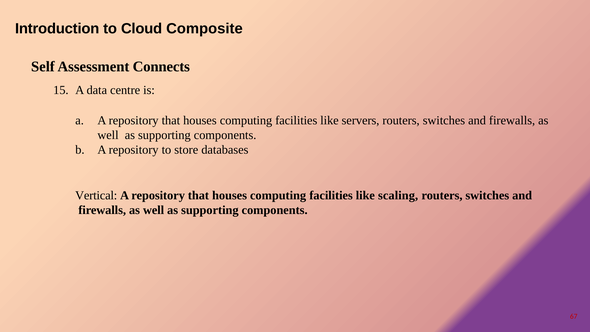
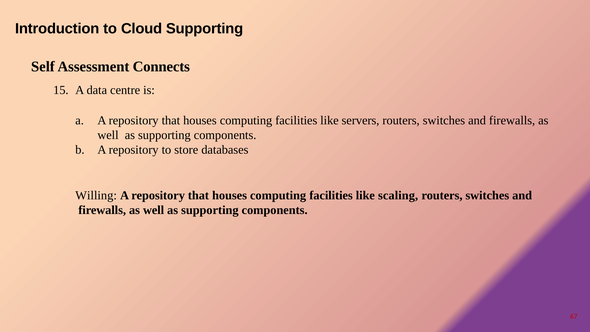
Cloud Composite: Composite -> Supporting (205, 28)
Vertical: Vertical -> Willing (96, 195)
